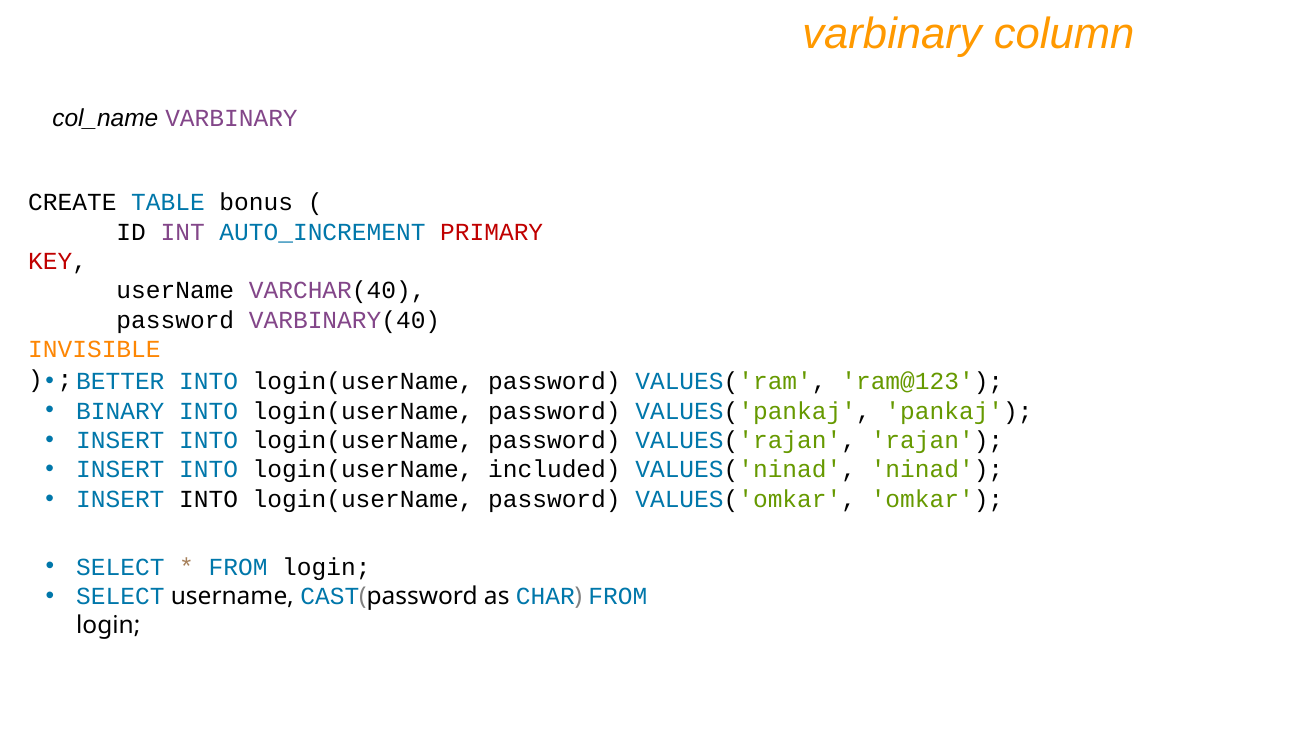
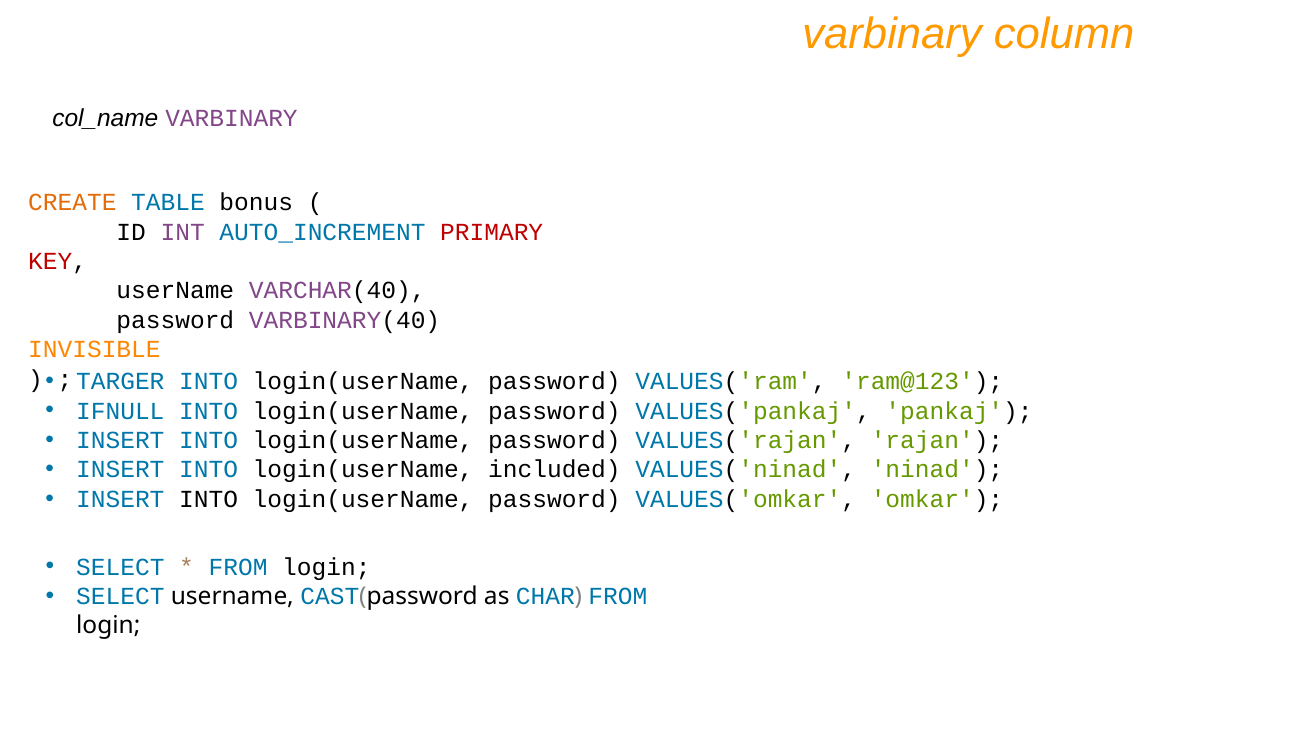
CREATE colour: black -> orange (72, 202)
BETTER: BETTER -> TARGER (120, 381)
BINARY: BINARY -> IFNULL (120, 411)
